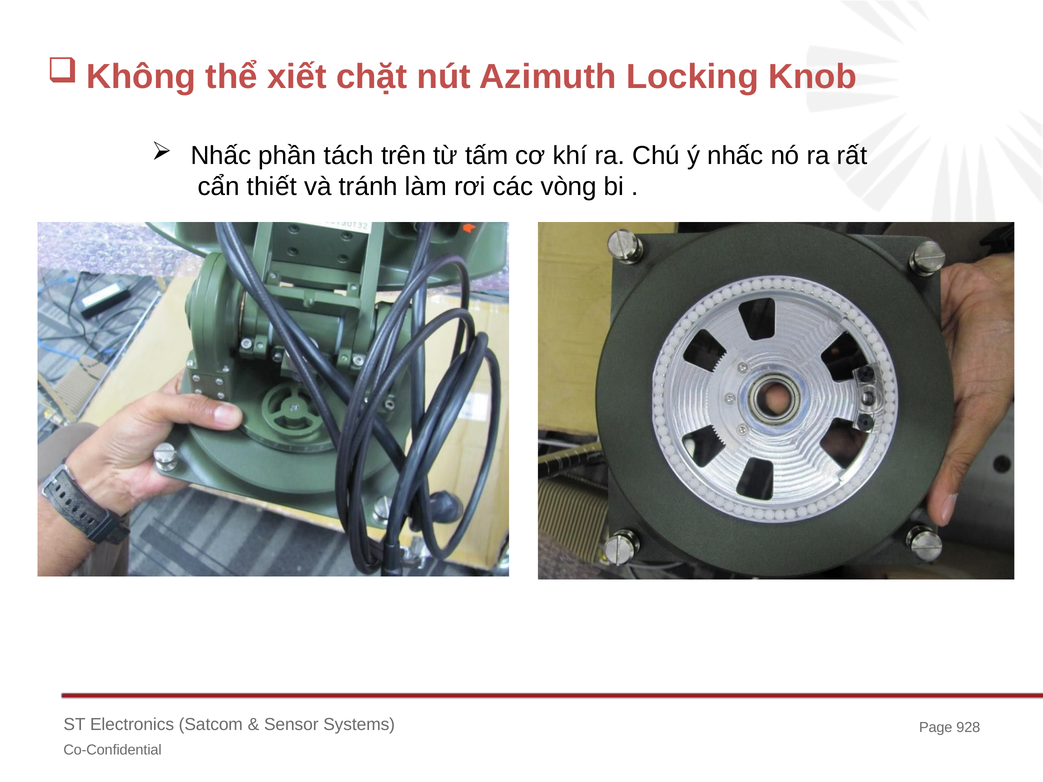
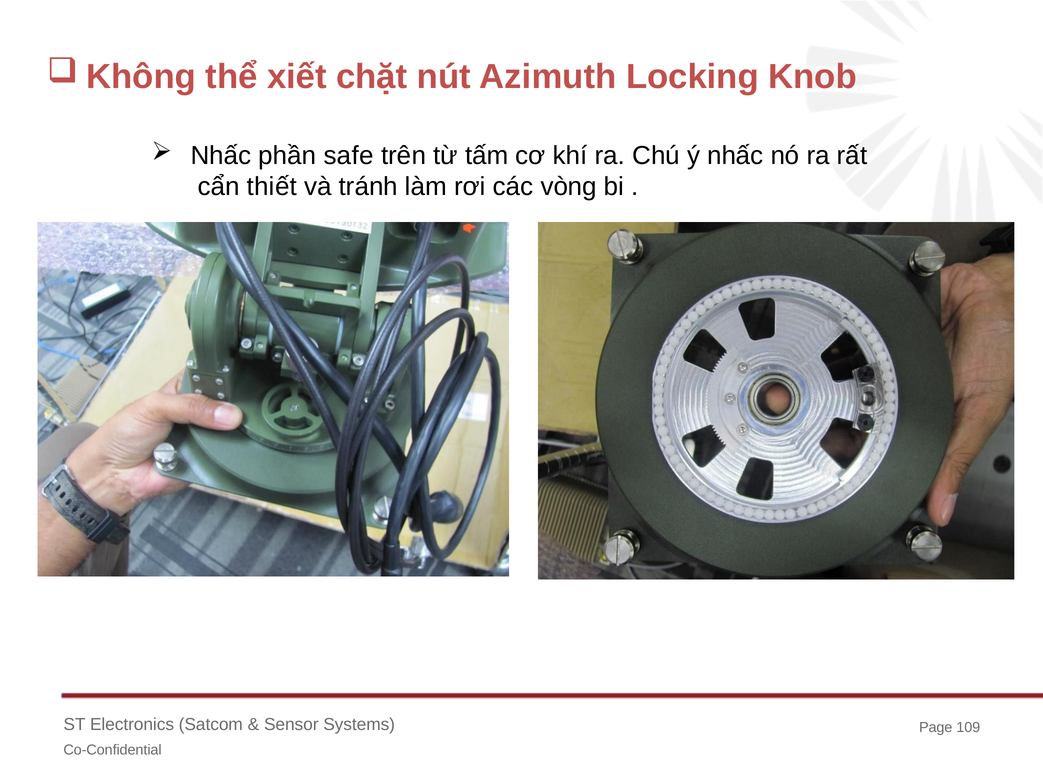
tách: tách -> safe (349, 156)
928: 928 -> 109 (968, 728)
